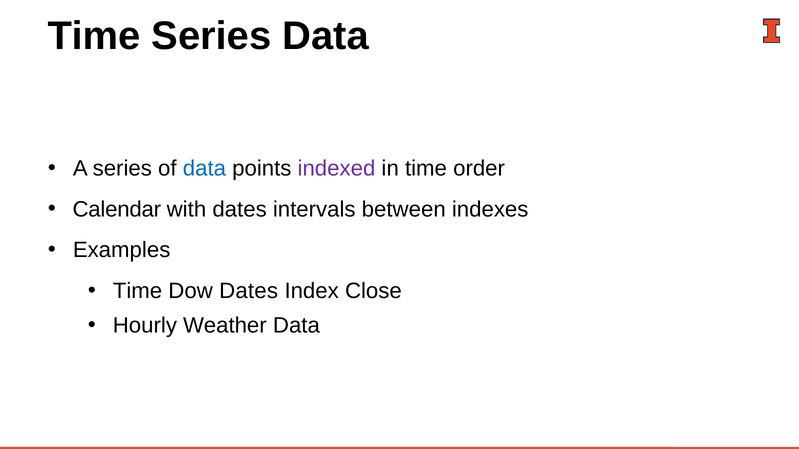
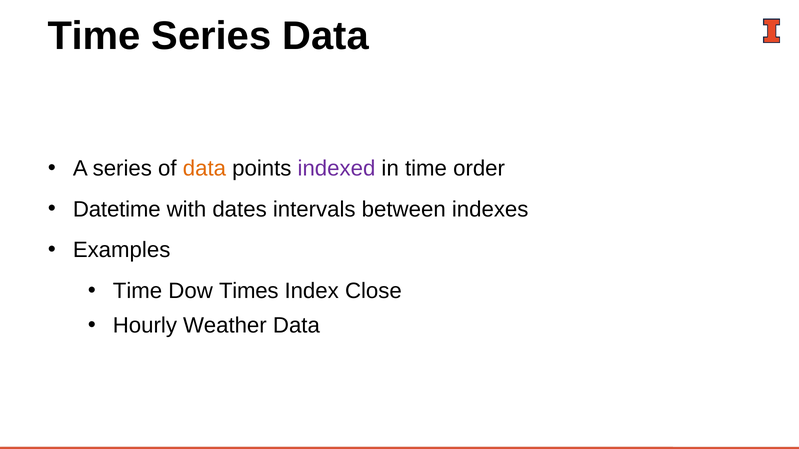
data colour: blue -> orange (204, 169)
Calendar: Calendar -> Datetime (117, 210)
Dow Dates: Dates -> Times (249, 291)
